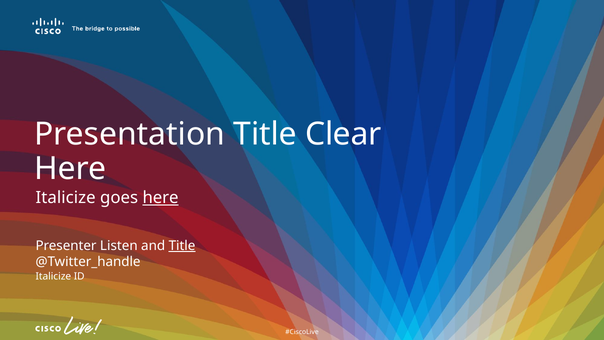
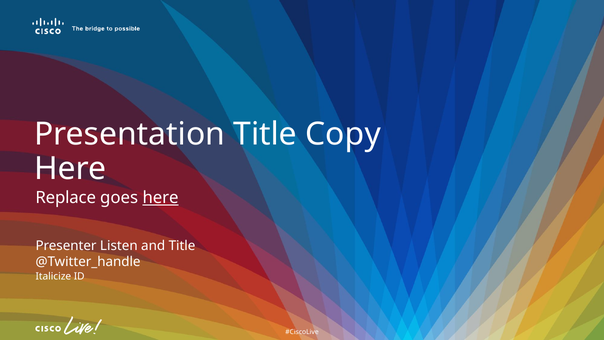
Clear: Clear -> Copy (343, 134)
Italicize: Italicize -> Replace (66, 198)
Title underline: present -> none (182, 246)
